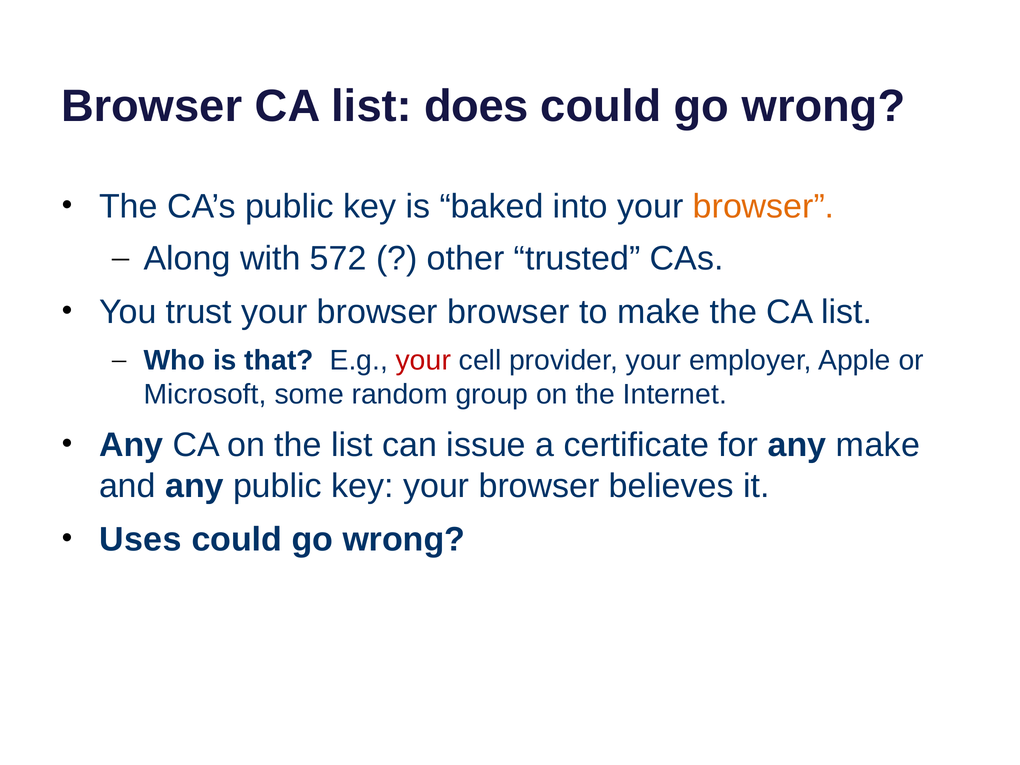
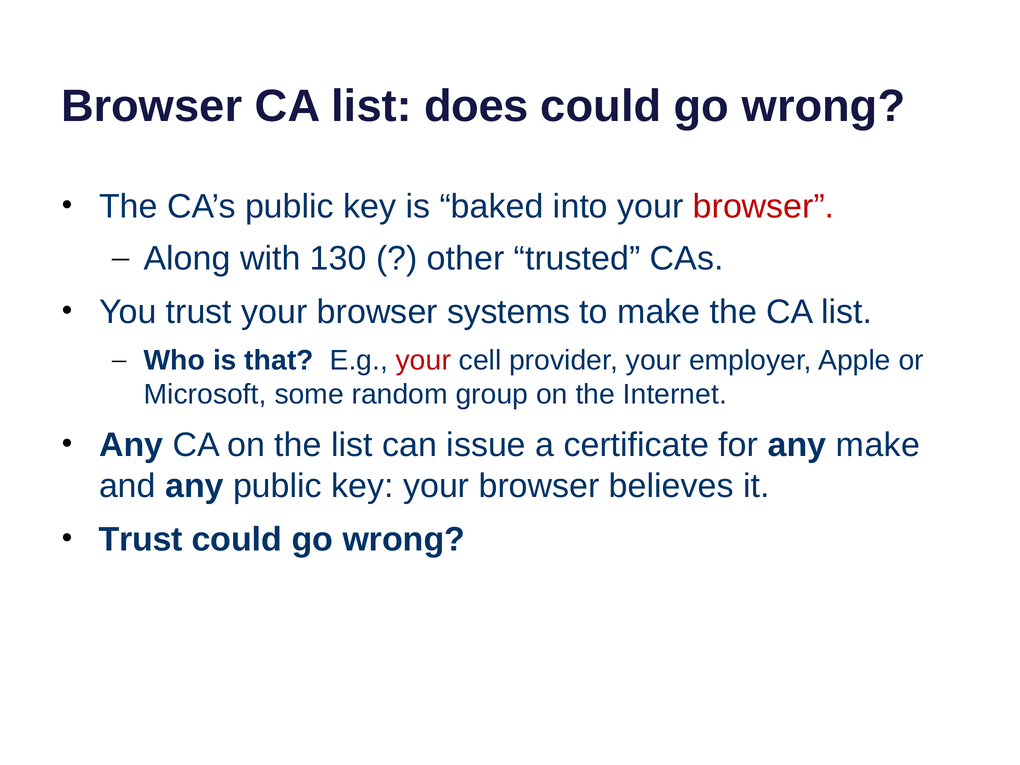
browser colour: orange -> red (764, 207)
572: 572 -> 130 (338, 259)
browser browser: browser -> systems (509, 312)
Uses: Uses -> Trust (141, 539)
